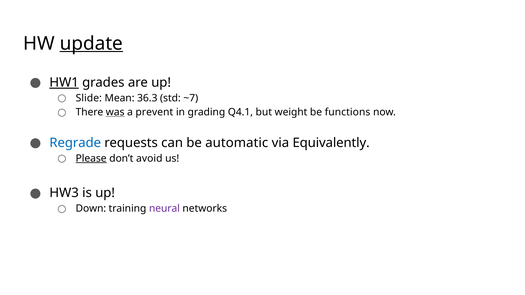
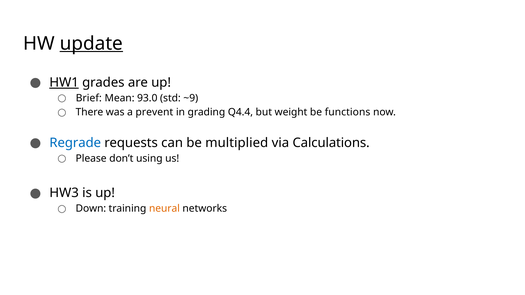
Slide: Slide -> Brief (89, 98)
36.3: 36.3 -> 93.0 (147, 98)
~7: ~7 -> ~9 (191, 98)
was underline: present -> none (115, 112)
Q4.1: Q4.1 -> Q4.4 (240, 112)
automatic: automatic -> multiplied (237, 143)
Equivalently: Equivalently -> Calculations (331, 143)
Please underline: present -> none (91, 159)
avoid: avoid -> using (149, 159)
neural colour: purple -> orange (164, 209)
